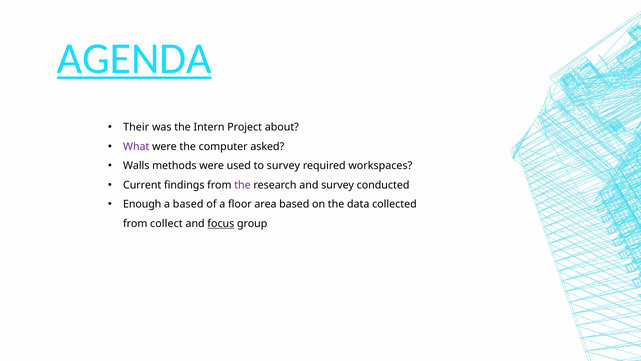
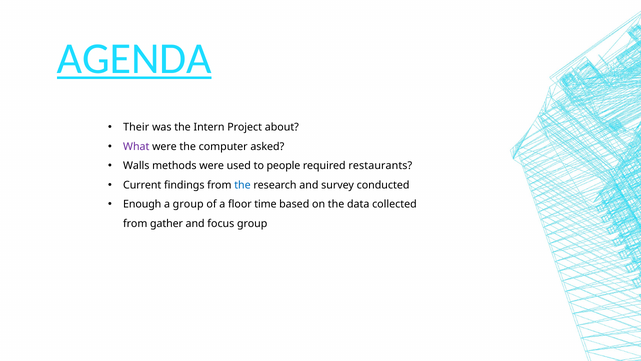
to survey: survey -> people (283, 166)
workspaces: workspaces -> restaurants (380, 166)
the colour: purple -> blue (242, 185)
a based: based -> group (188, 204)
area: area -> time (265, 204)
collect: collect -> gather (167, 223)
focus underline: present -> none (221, 223)
